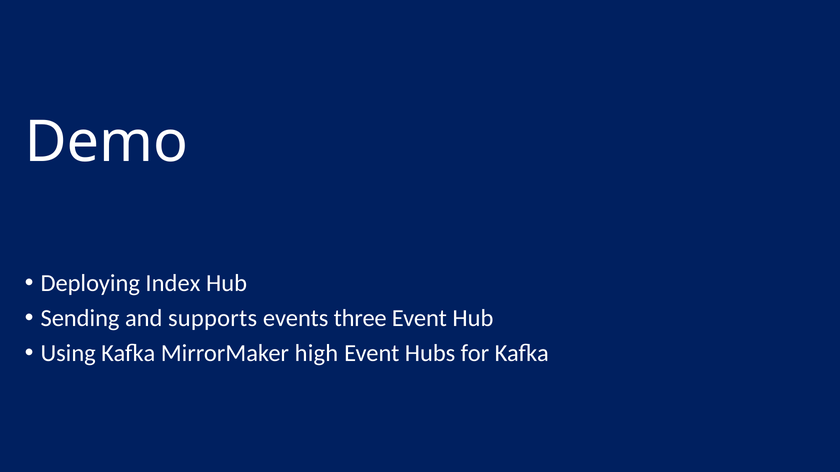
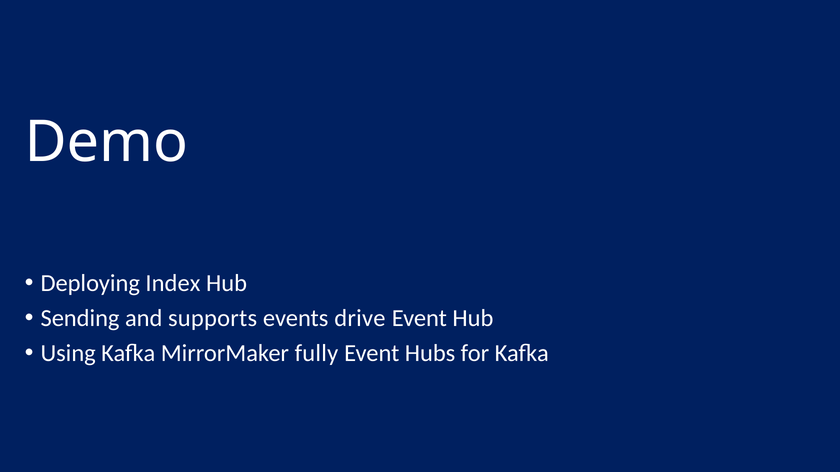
three: three -> drive (360, 319)
high: high -> fully (316, 354)
